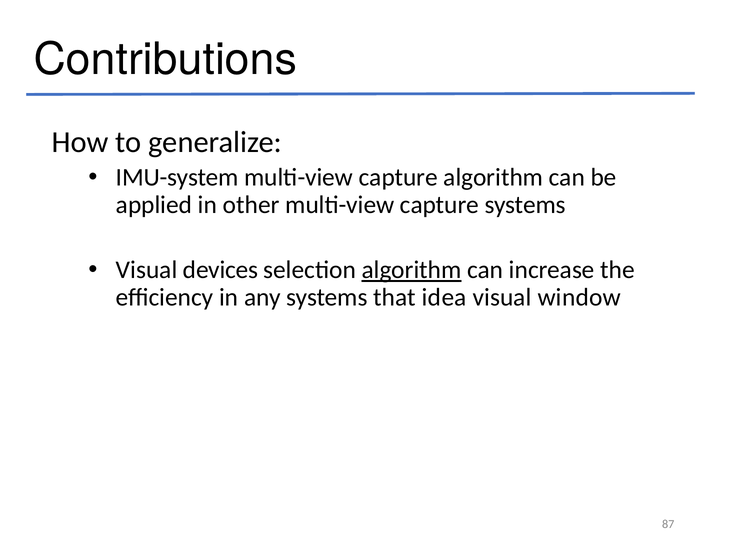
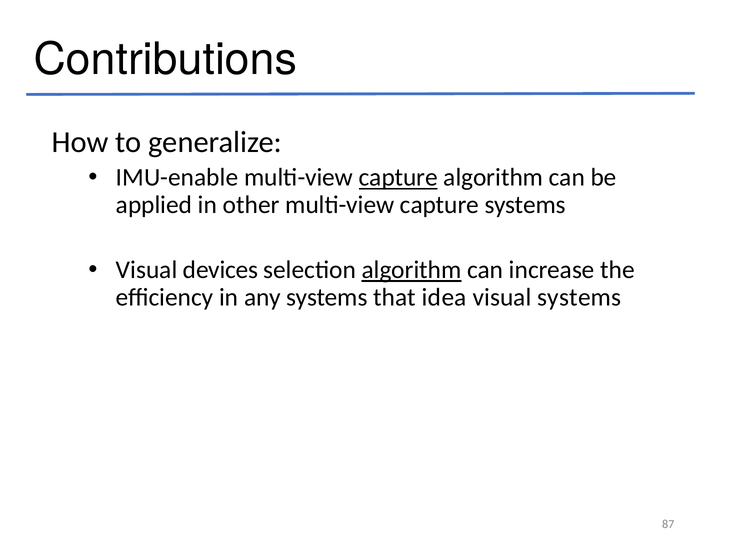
IMU-system: IMU-system -> IMU-enable (177, 178)
capture underline: none -> present (398, 178)
visual window: window -> systems (579, 297)
